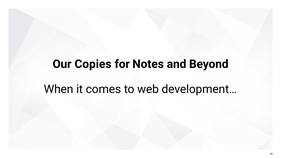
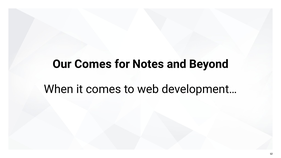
Our Copies: Copies -> Comes (93, 64)
